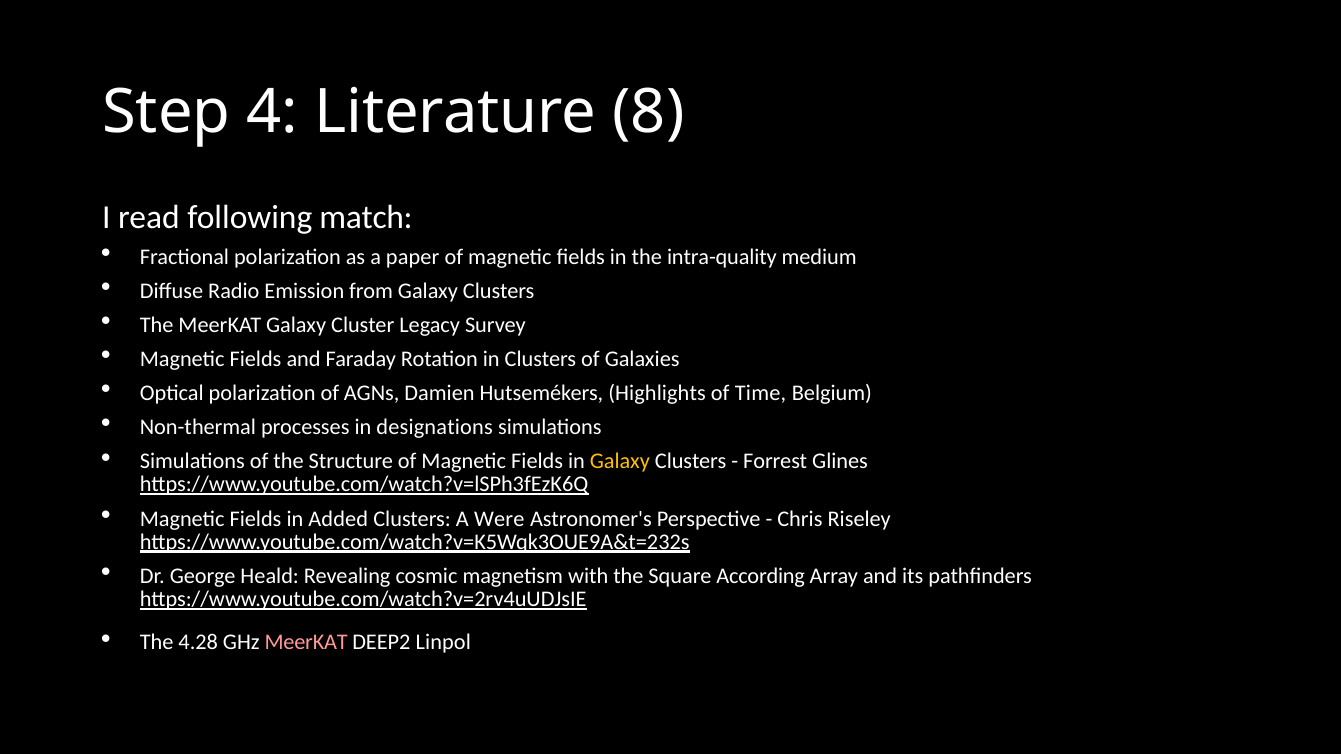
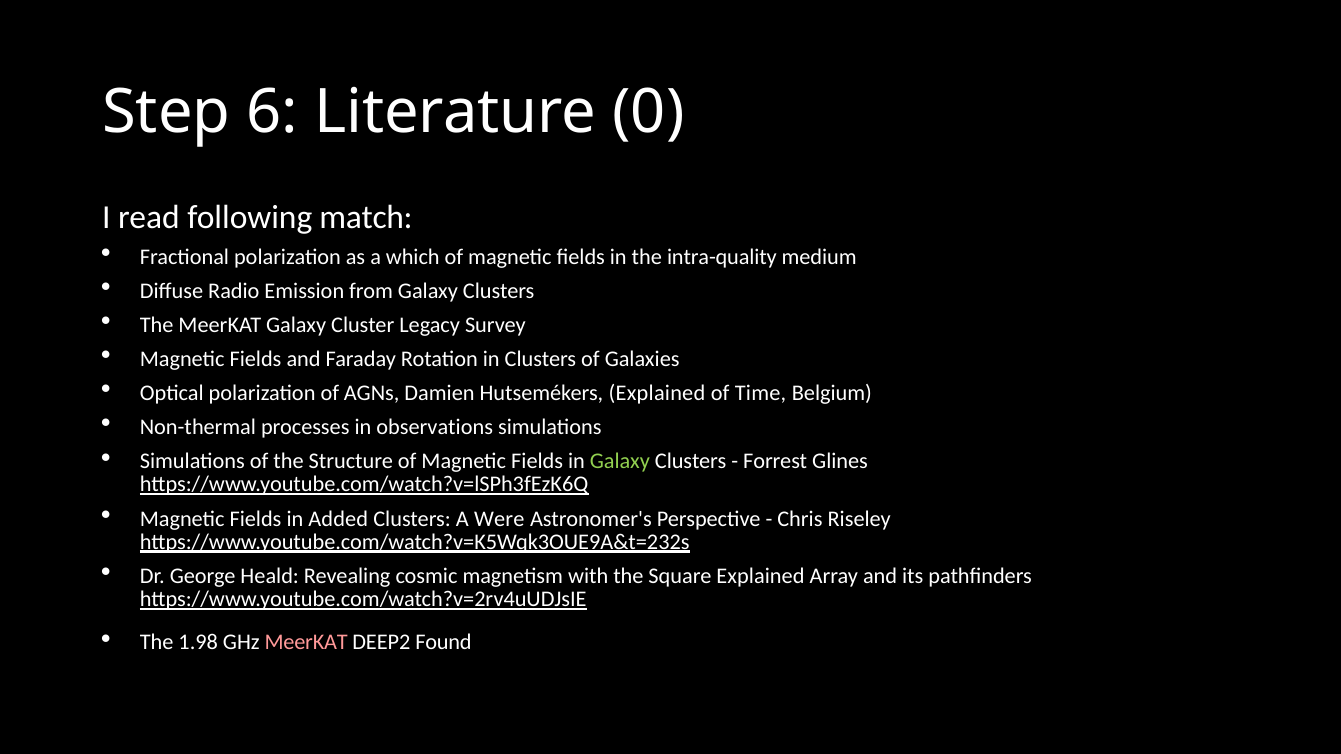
4: 4 -> 6 (272, 113)
8: 8 -> 0 (649, 113)
paper: paper -> which (413, 257)
Hutsemékers Highlights: Highlights -> Explained (657, 393)
designations: designations -> observations (435, 428)
Galaxy colour: yellow -> light green (620, 462)
Square According: According -> Explained (761, 577)
4.28: 4.28 -> 1.98 (198, 643)
Linpol: Linpol -> Found (443, 643)
